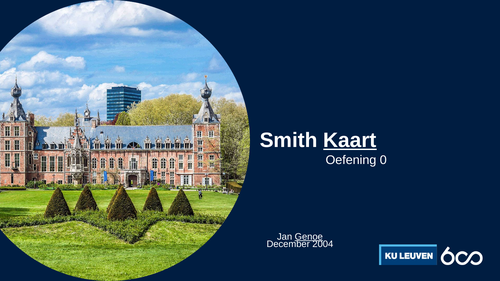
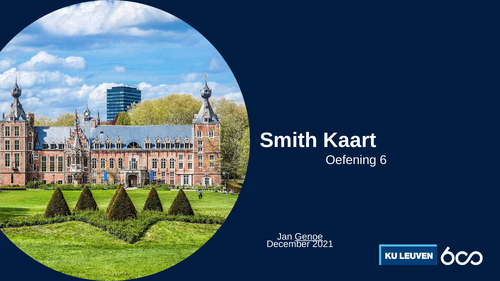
Kaart underline: present -> none (350, 140)
0: 0 -> 6 (383, 160)
2004: 2004 -> 2021 (323, 244)
